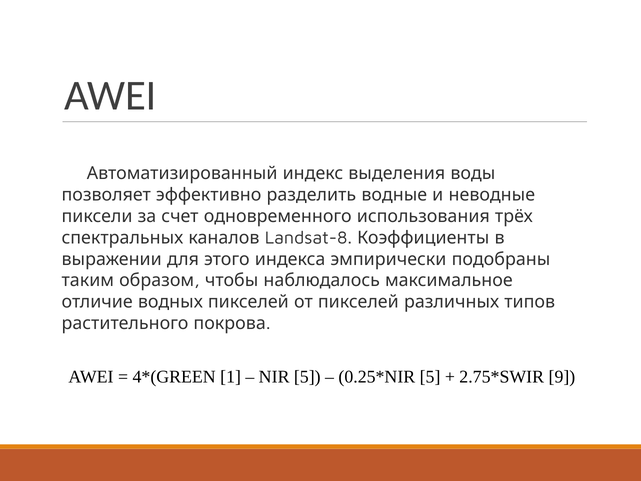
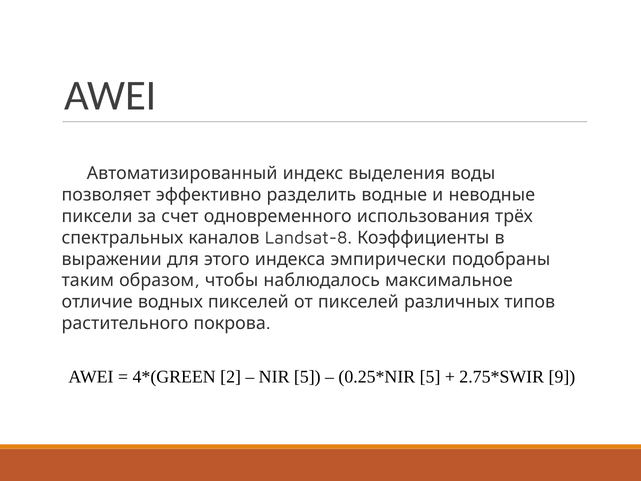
1: 1 -> 2 (231, 377)
